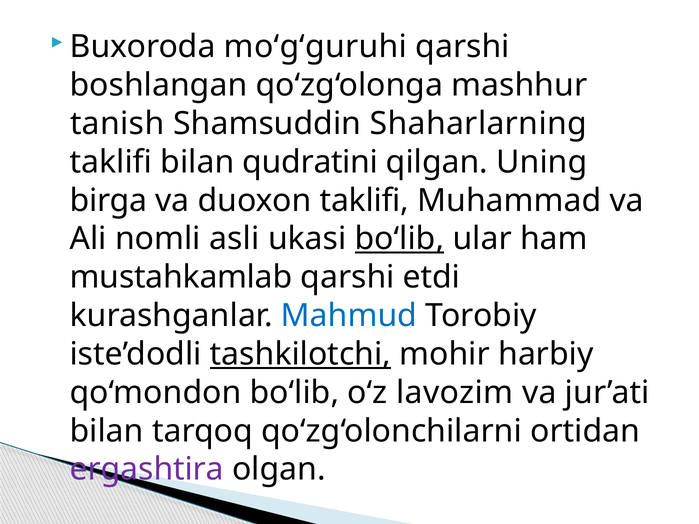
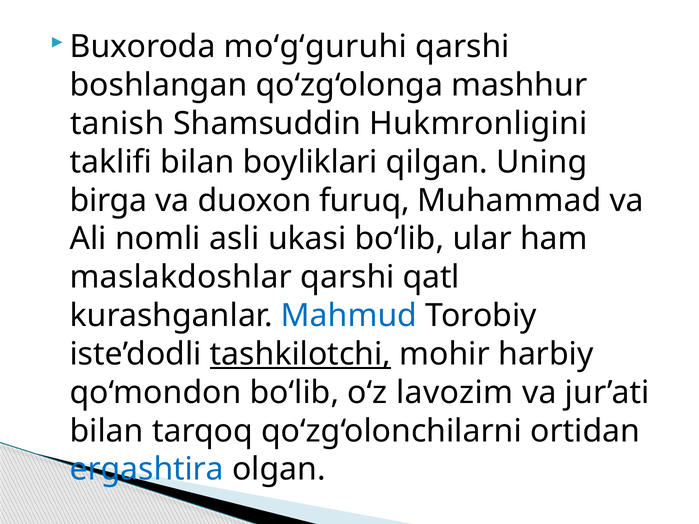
Shaharlarning: Shaharlarning -> Hukmronligini (478, 124)
qudratini: qudratini -> boyliklari (310, 162)
duoxon taklifi: taklifi -> furuq (364, 201)
bo‘lib underline: present -> none (399, 239)
mustahkamlab: mustahkamlab -> maslakdoshlar (181, 277)
etdi: etdi -> qatl (431, 277)
ergashtira colour: purple -> blue (147, 470)
